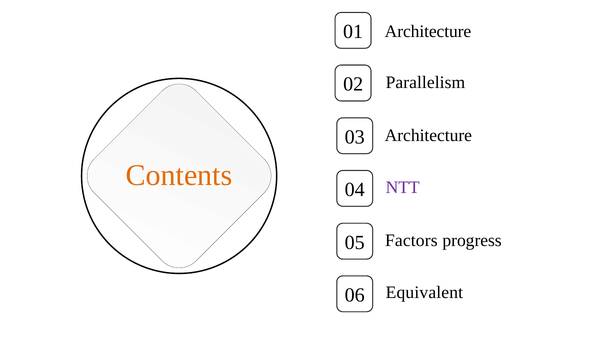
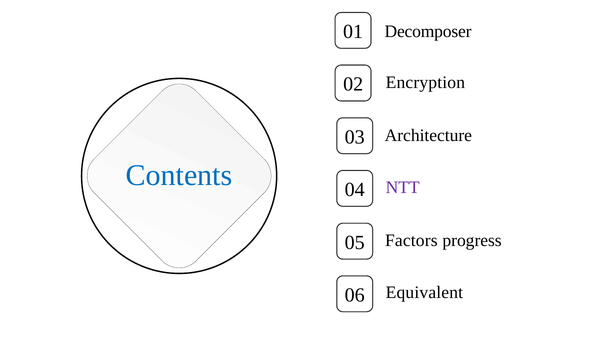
01 Architecture: Architecture -> Decomposer (428, 31)
Parallelism: Parallelism -> Encryption (425, 83)
Contents colour: orange -> blue (179, 175)
